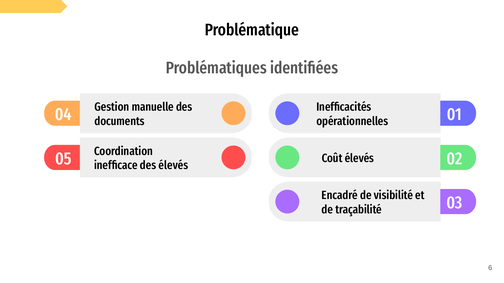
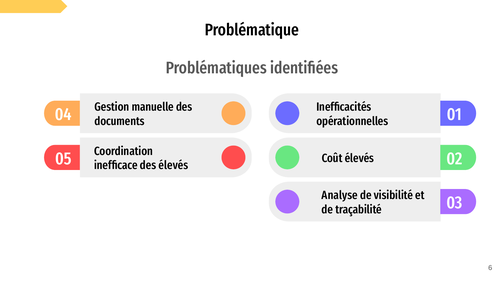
Encadré: Encadré -> Analyse (340, 196)
